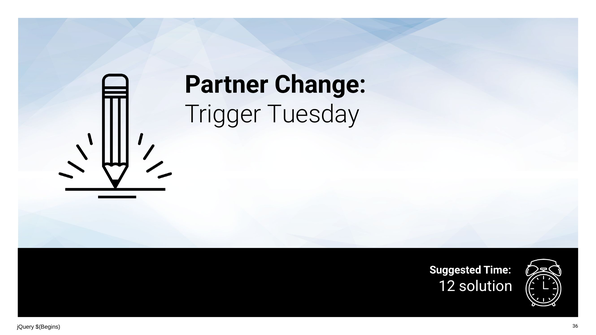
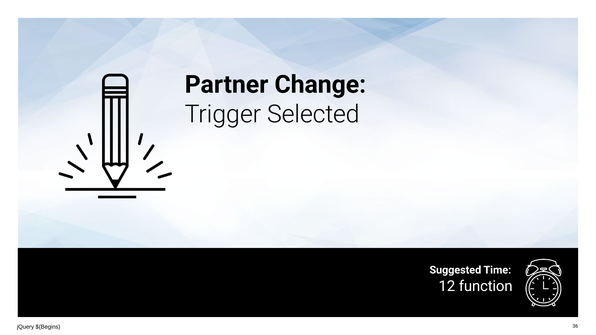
Tuesday: Tuesday -> Selected (314, 114)
solution: solution -> function (486, 287)
